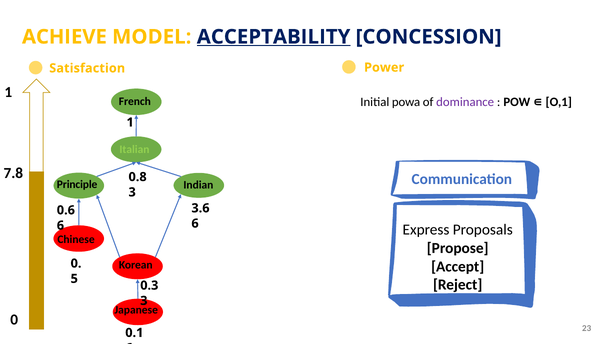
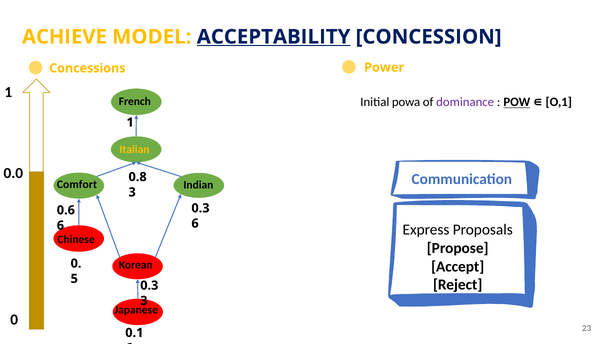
Satisfaction: Satisfaction -> Concessions (87, 68)
POW underline: none -> present (517, 102)
Italian colour: light green -> yellow (134, 150)
7.8: 7.8 -> 0.0 (13, 173)
Principle: Principle -> Comfort (77, 185)
3.6: 3.6 -> 0.3 (200, 208)
